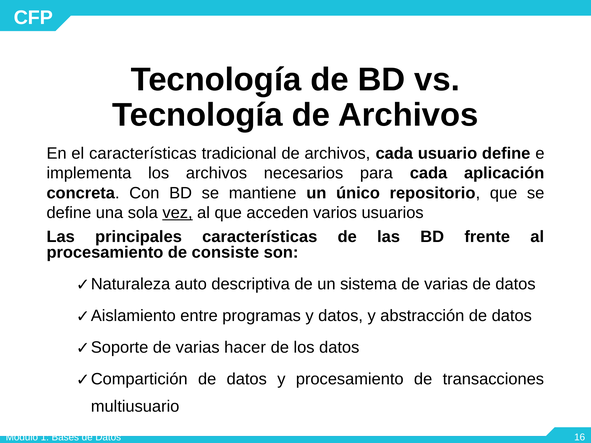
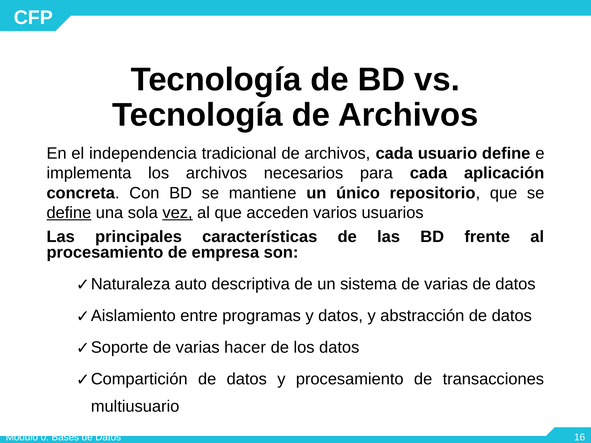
el características: características -> independencia (143, 154)
define underline: none -> present (69, 213)
consiste: consiste -> empresa (225, 253)
1: 1 -> 0 (45, 437)
